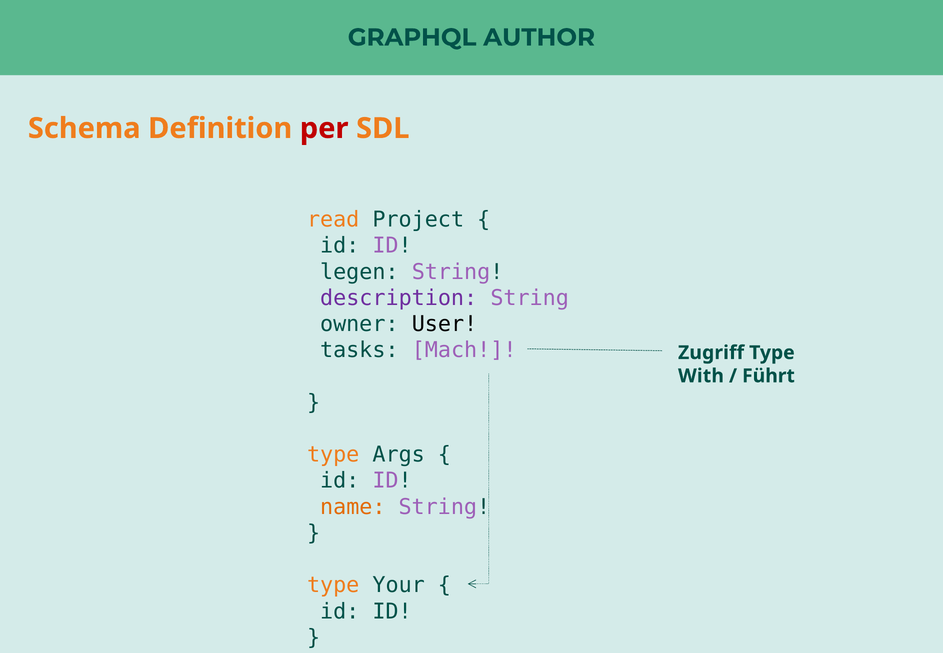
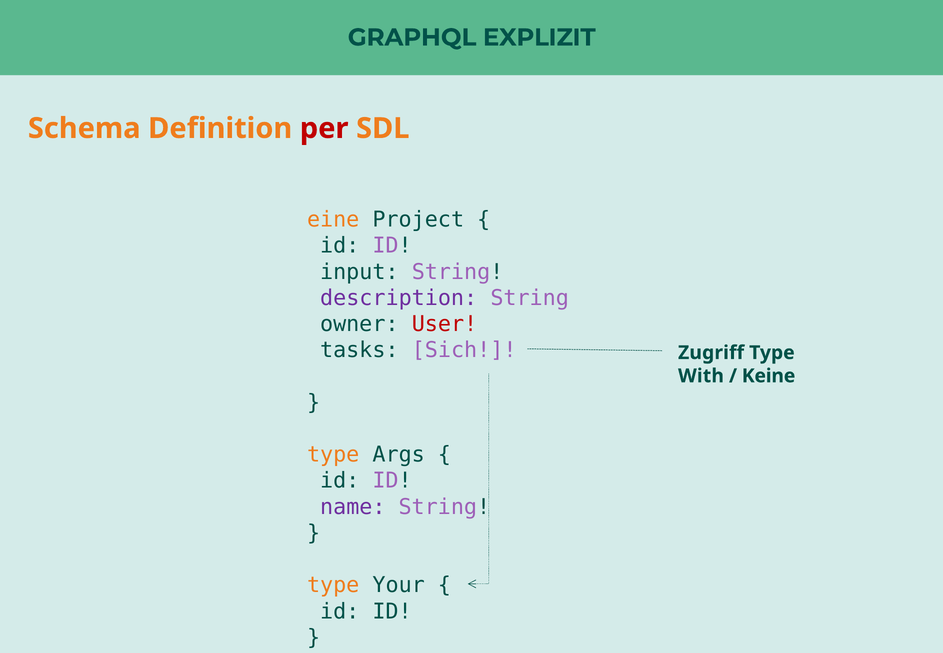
AUTHOR: AUTHOR -> EXPLIZIT (539, 37)
read: read -> eine (333, 220)
legen: legen -> input (359, 272)
User colour: black -> red (444, 324)
Mach: Mach -> Sich (464, 350)
Führt: Führt -> Keine (769, 376)
name colour: orange -> purple (353, 507)
